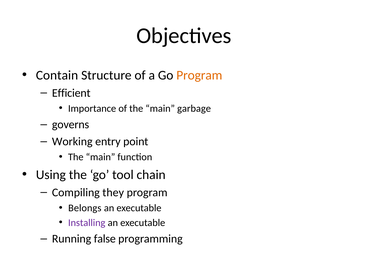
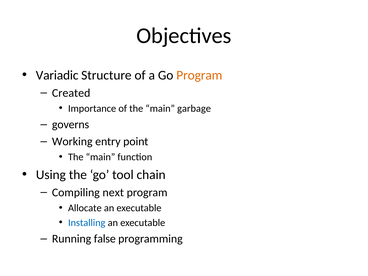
Contain: Contain -> Variadic (57, 75)
Efficient: Efficient -> Created (71, 93)
they: they -> next (113, 192)
Belongs: Belongs -> Allocate (85, 208)
Installing colour: purple -> blue (87, 223)
